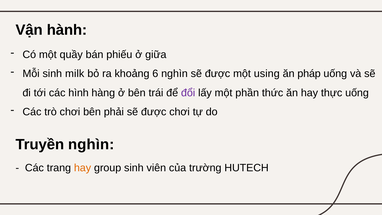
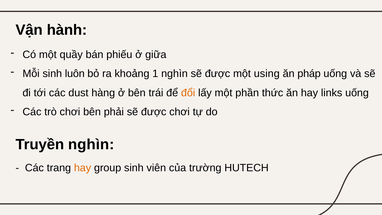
milk: milk -> luôn (75, 74)
6: 6 -> 1 (155, 74)
hình: hình -> dust (78, 93)
đổi colour: purple -> orange (188, 93)
thực: thực -> links (332, 93)
